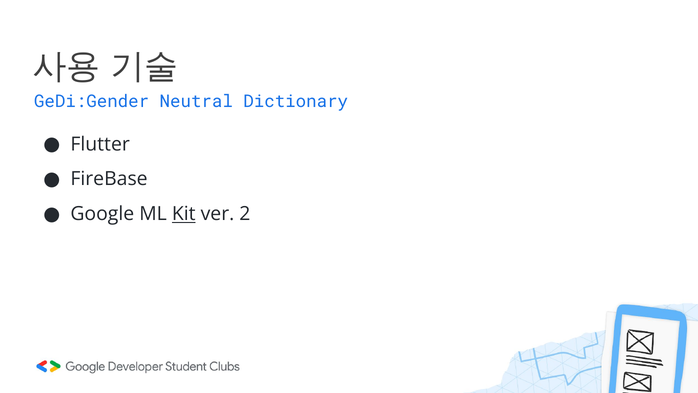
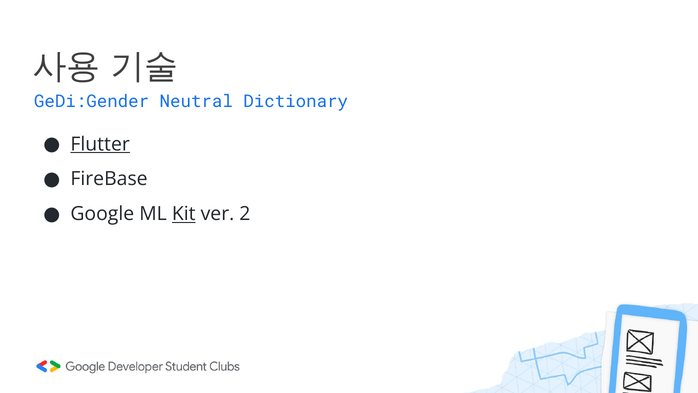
Flutter underline: none -> present (100, 144)
